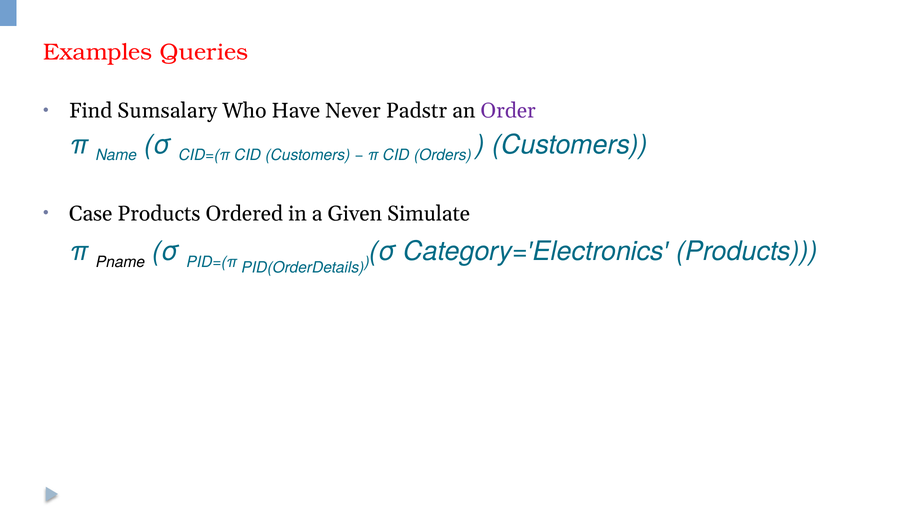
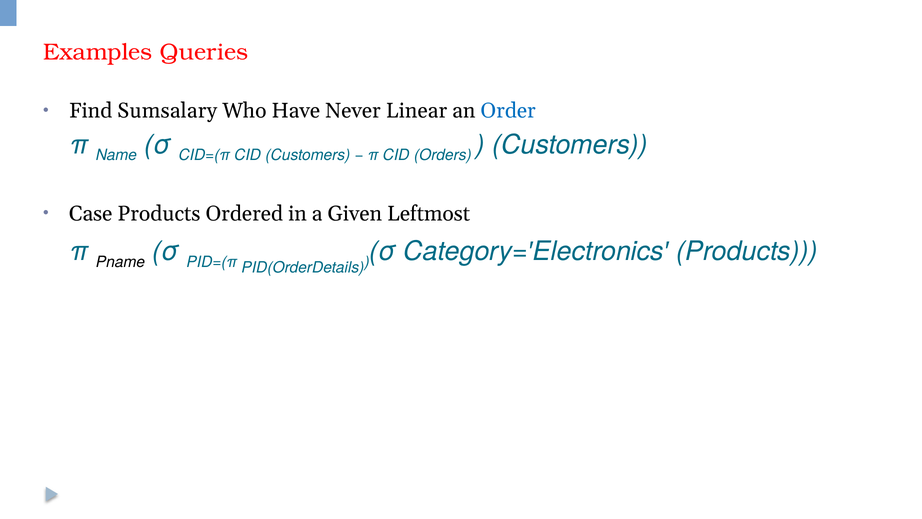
Padstr: Padstr -> Linear (417, 111)
Order colour: purple -> blue (508, 111)
Simulate: Simulate -> Leftmost (429, 213)
